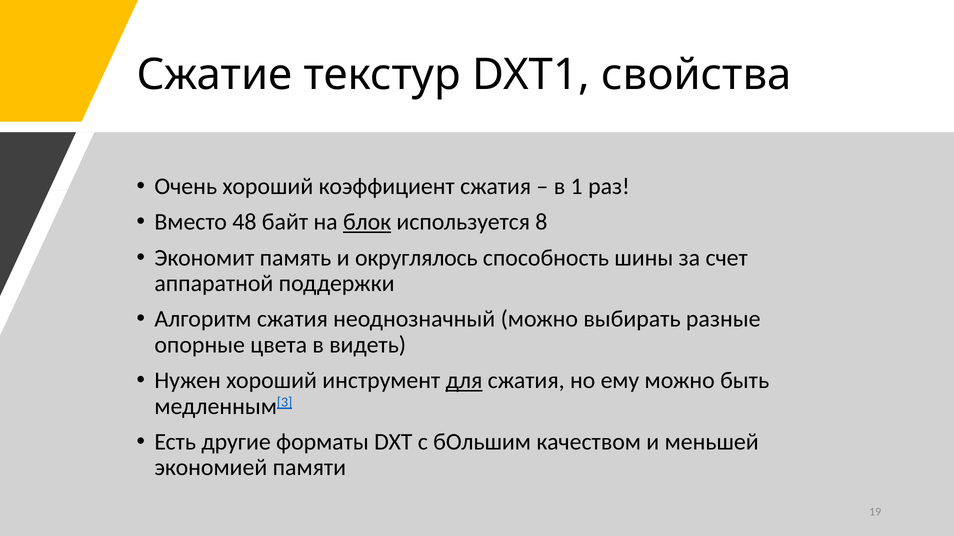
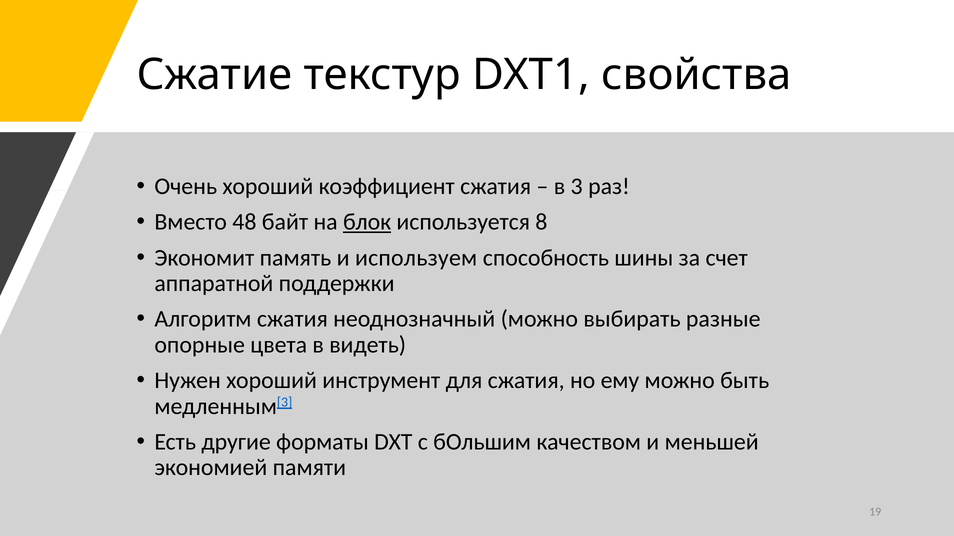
1: 1 -> 3 (577, 187)
округлялось: округлялось -> используем (416, 258)
для underline: present -> none (464, 381)
